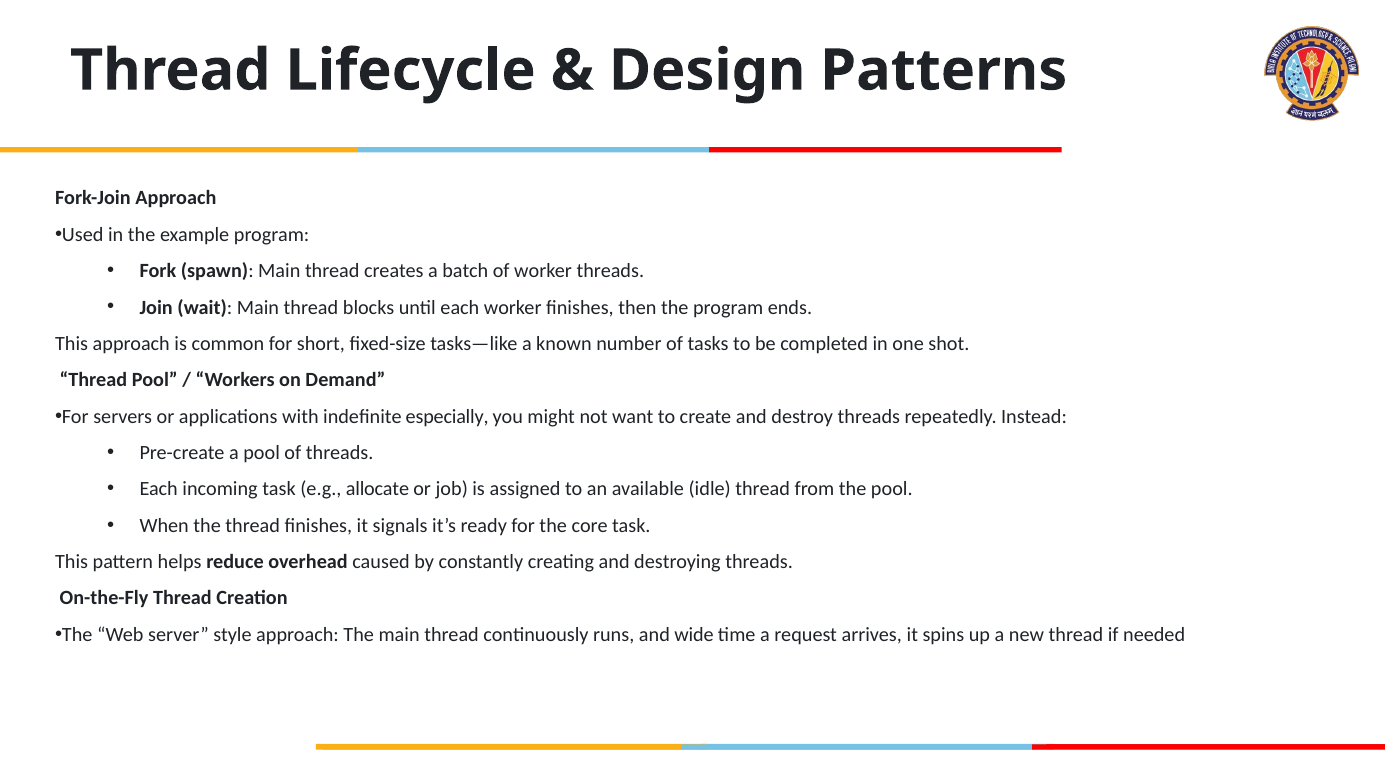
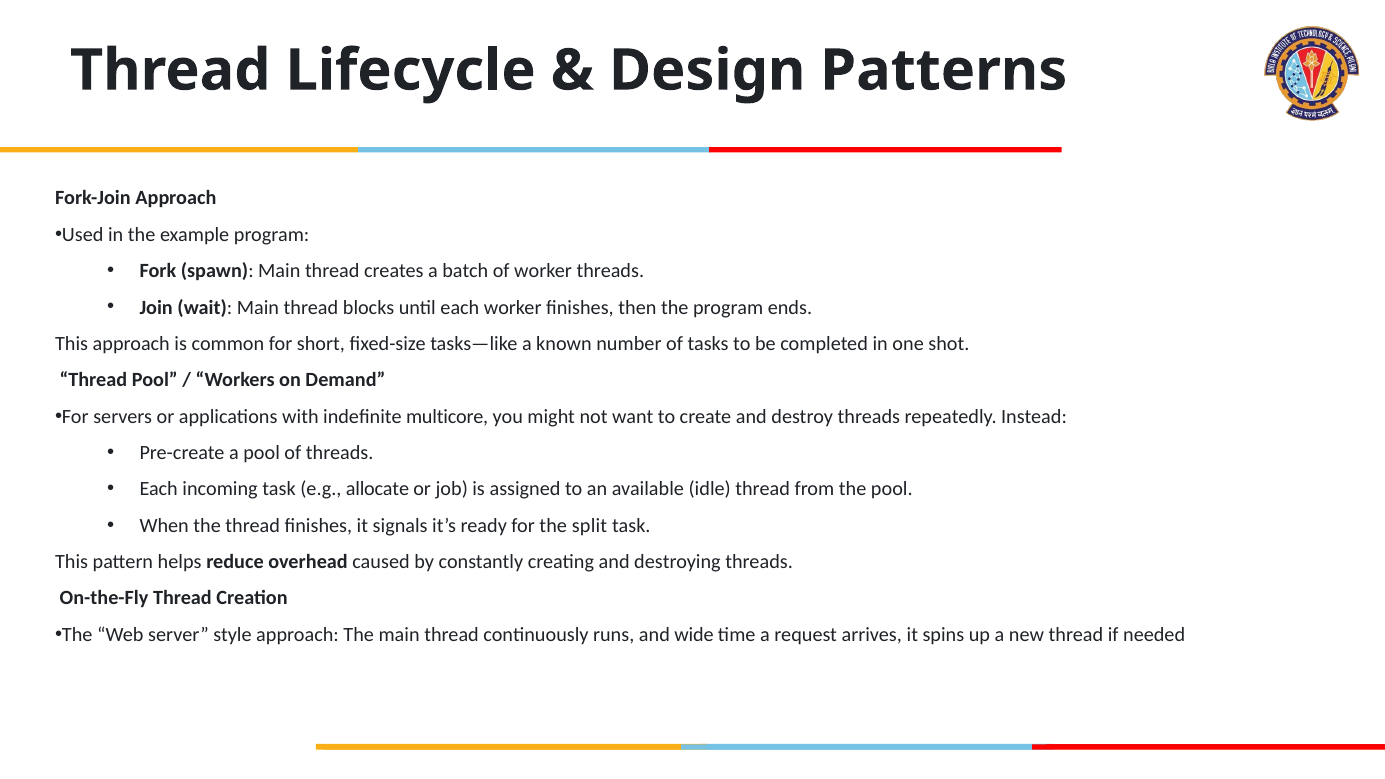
especially: especially -> multicore (447, 416)
core: core -> split (590, 526)
